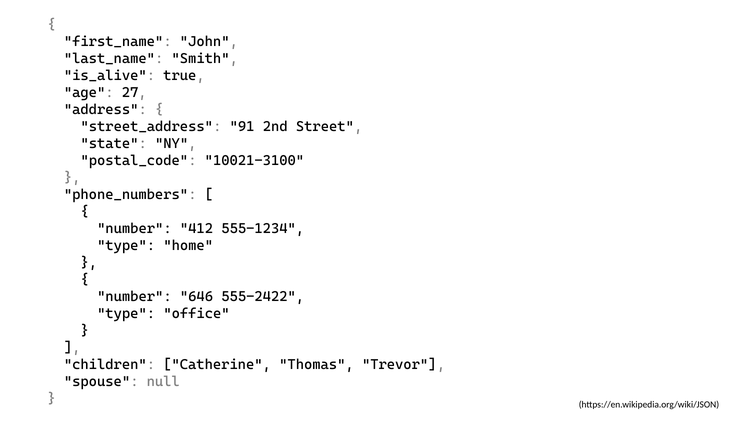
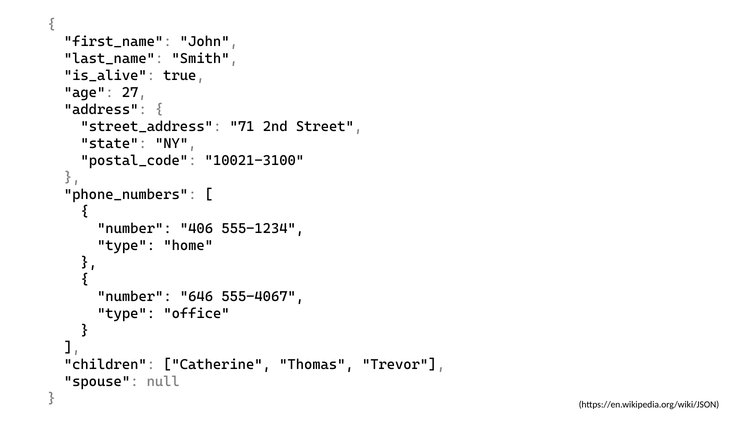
91: 91 -> 71 (242, 126)
412: 412 -> 406 (196, 228)
555-2422: 555-2422 -> 555-4067 (263, 296)
